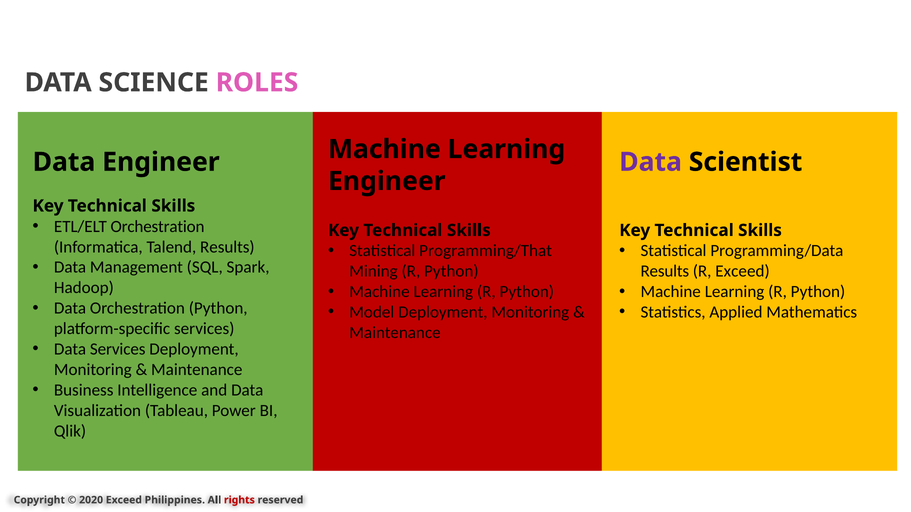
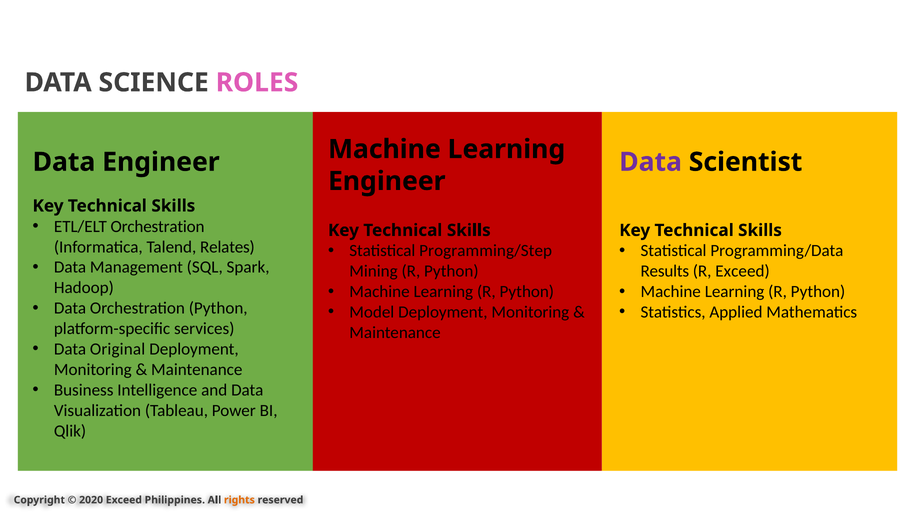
Talend Results: Results -> Relates (227, 247)
Programming/That: Programming/That -> Programming/Step (486, 251)
Data Services: Services -> Original (118, 350)
rights colour: red -> orange (239, 500)
